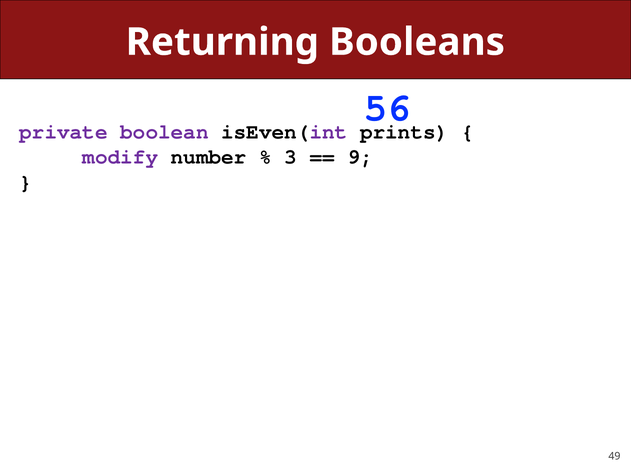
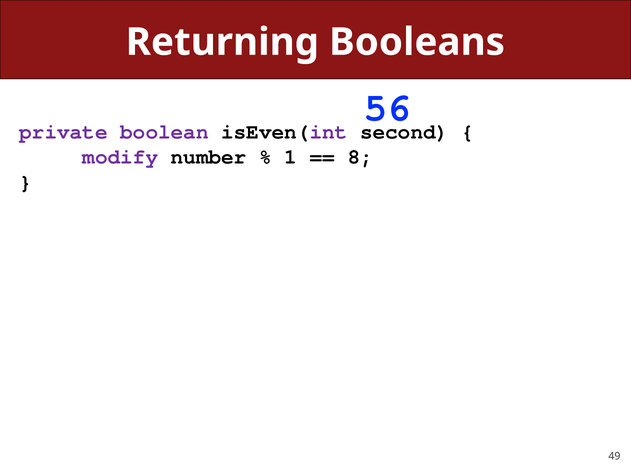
prints: prints -> second (404, 132)
3: 3 -> 1 (291, 157)
9: 9 -> 8 (360, 157)
